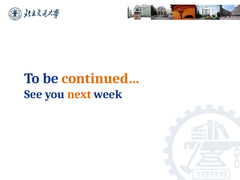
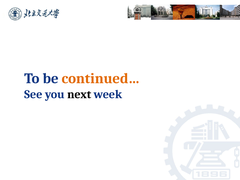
next colour: orange -> black (79, 94)
